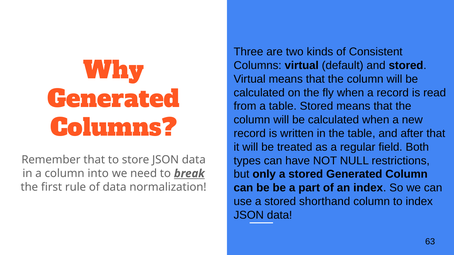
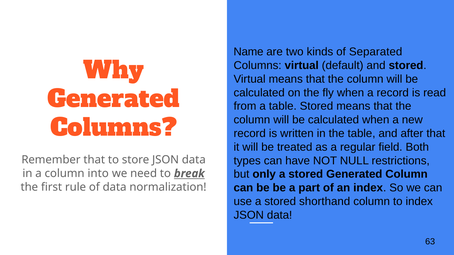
Three: Three -> Name (249, 52)
Consistent: Consistent -> Separated (376, 52)
